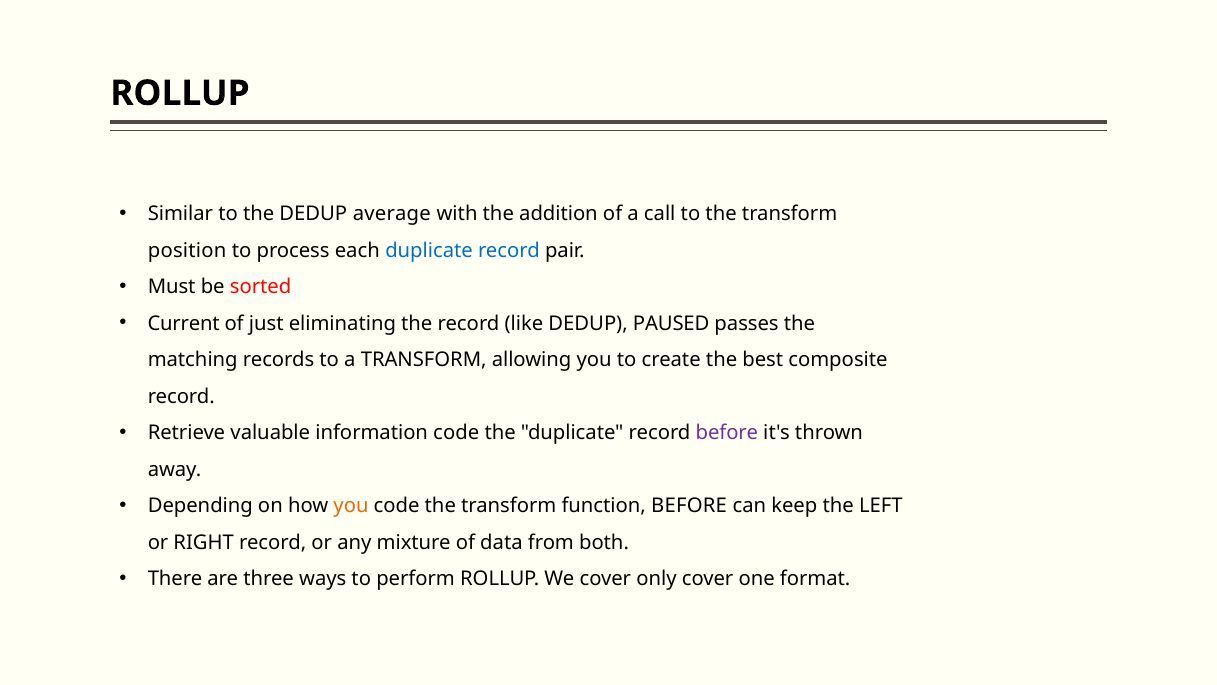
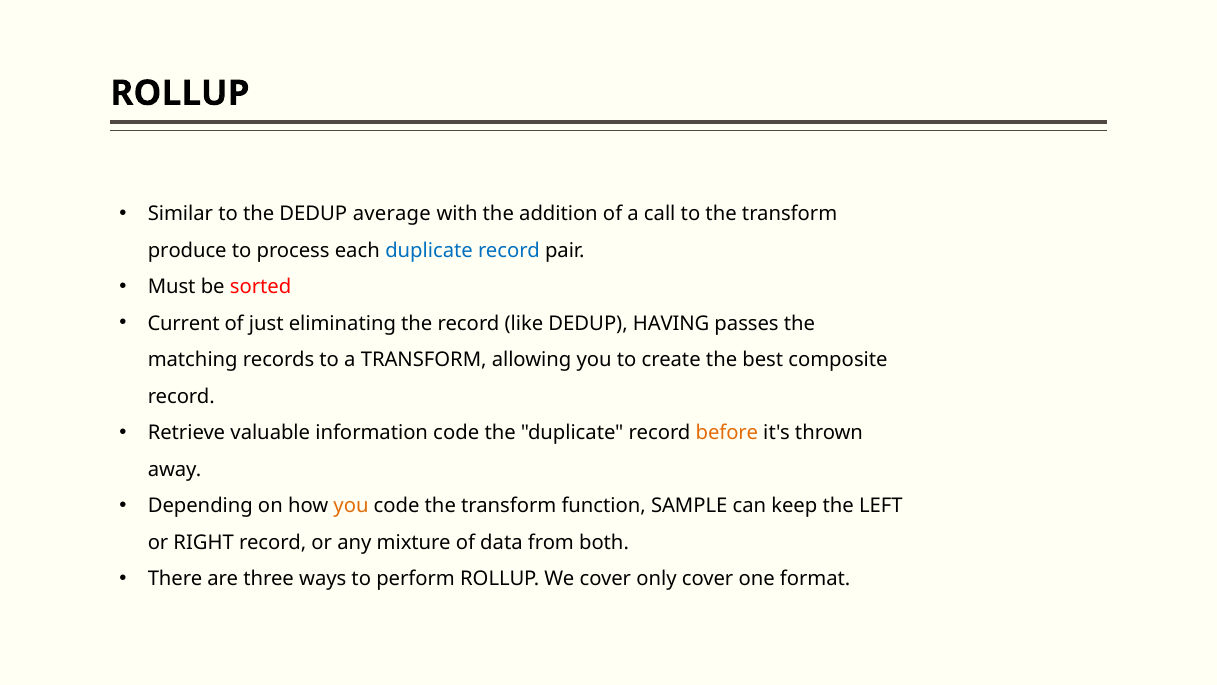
position: position -> produce (187, 250)
PAUSED: PAUSED -> HAVING (671, 323)
before colour: purple -> orange (727, 433)
function BEFORE: BEFORE -> SAMPLE (689, 506)
